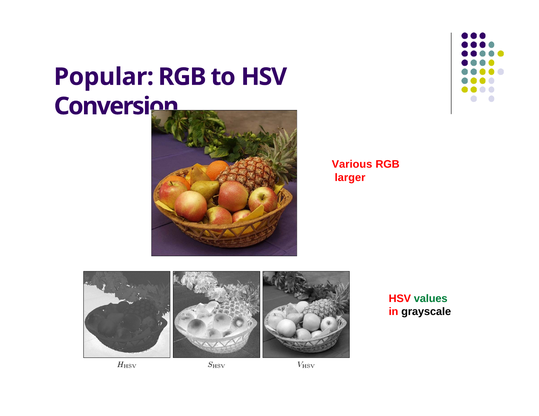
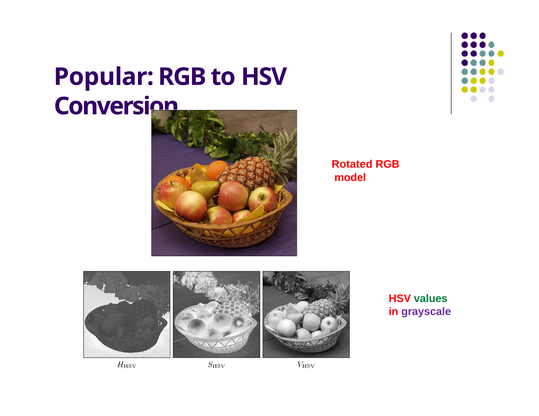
Various: Various -> Rotated (352, 165)
larger: larger -> model (350, 178)
grayscale colour: black -> purple (426, 312)
